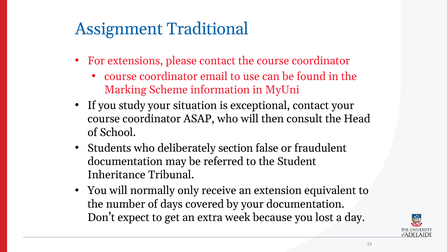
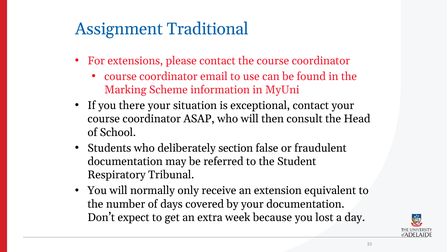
study: study -> there (132, 105)
Inheritance: Inheritance -> Respiratory (117, 175)
